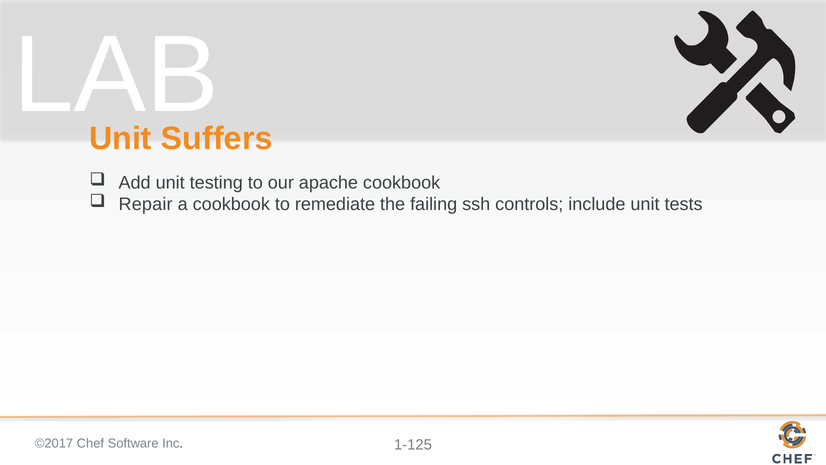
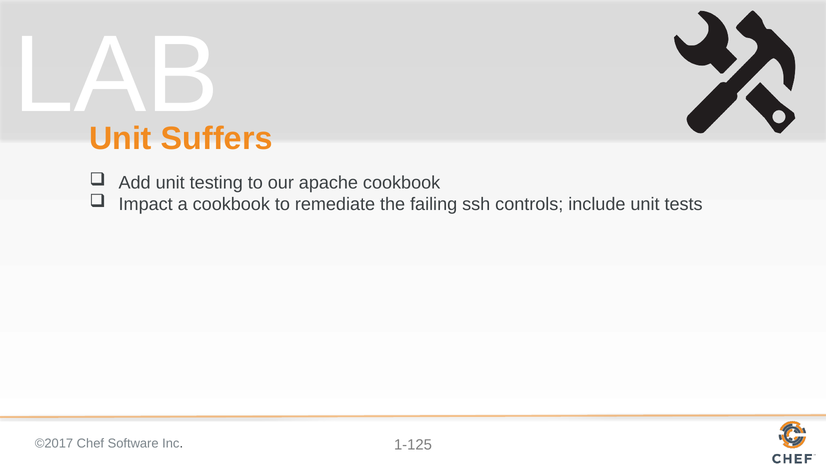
Repair: Repair -> Impact (146, 204)
